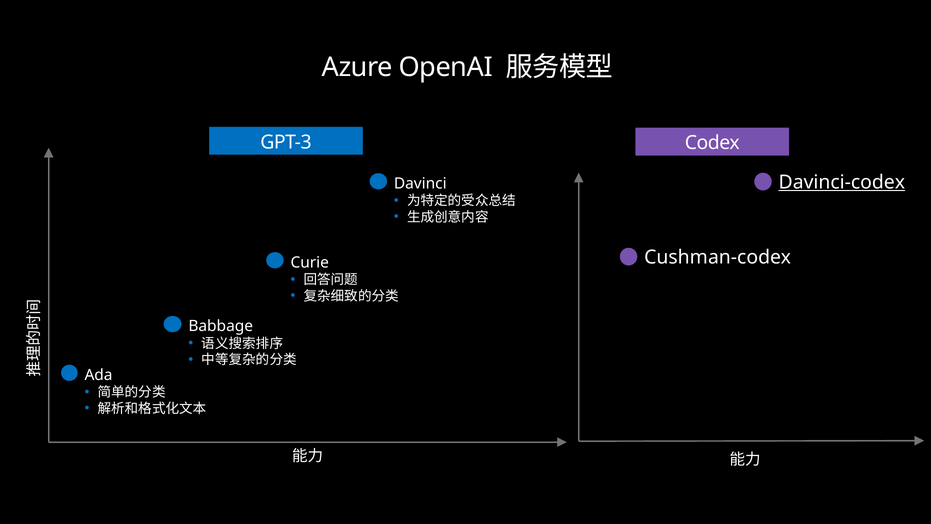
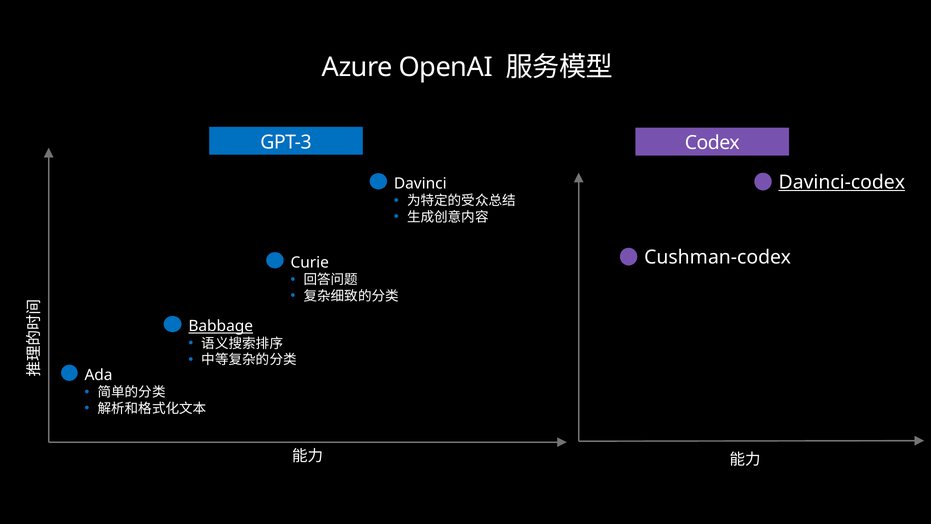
Babbage underline: none -> present (221, 326)
